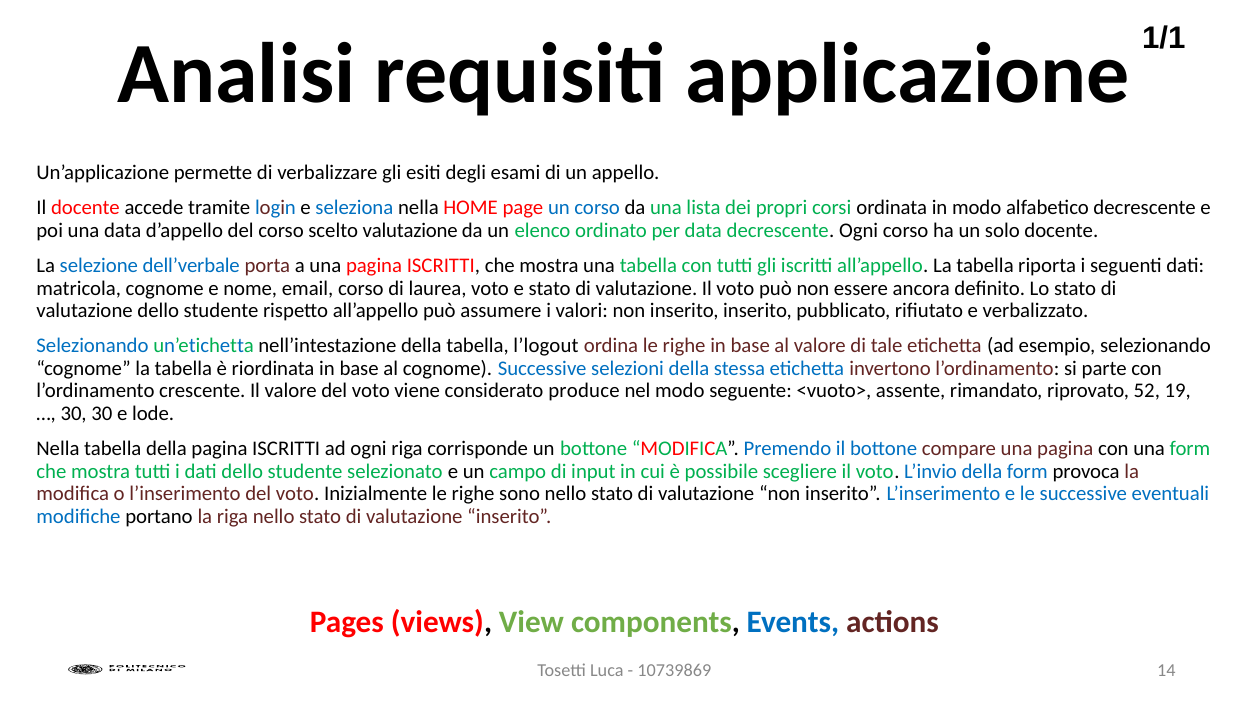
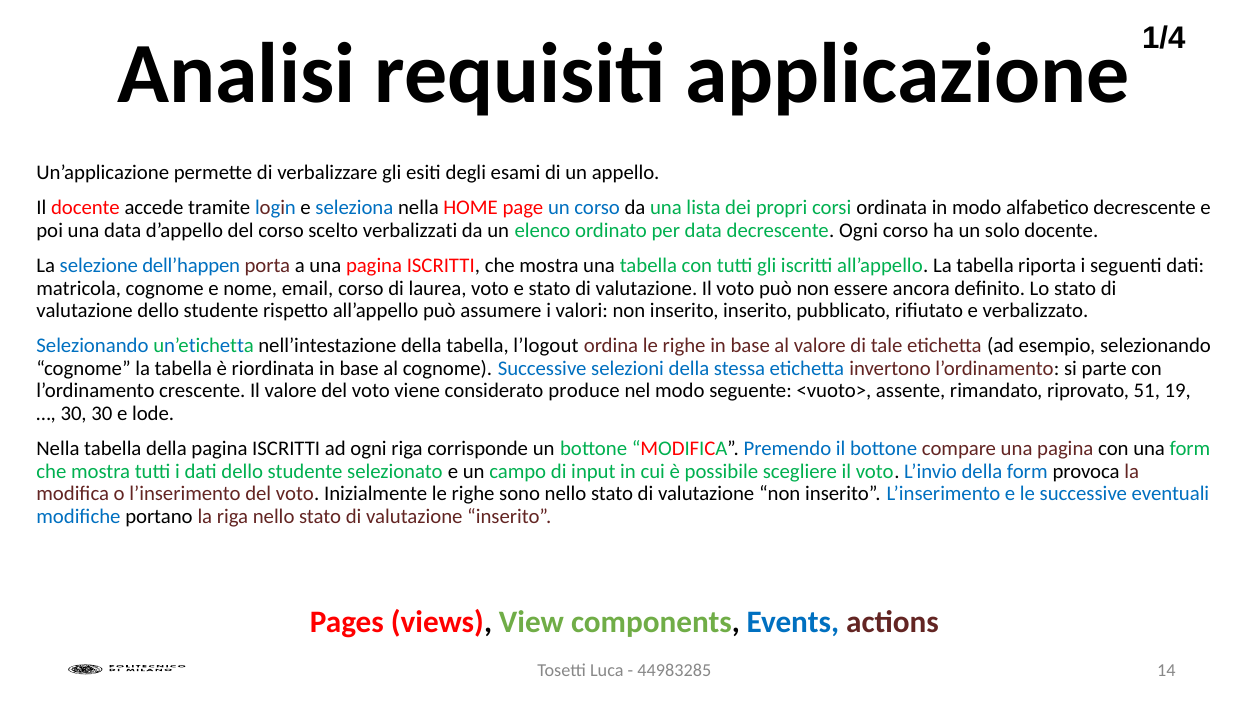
1/1: 1/1 -> 1/4 (1164, 38)
scelto valutazione: valutazione -> verbalizzati (410, 231)
dell’verbale: dell’verbale -> dell’happen (191, 266)
52: 52 -> 51 (1147, 391)
10739869: 10739869 -> 44983285 (674, 671)
